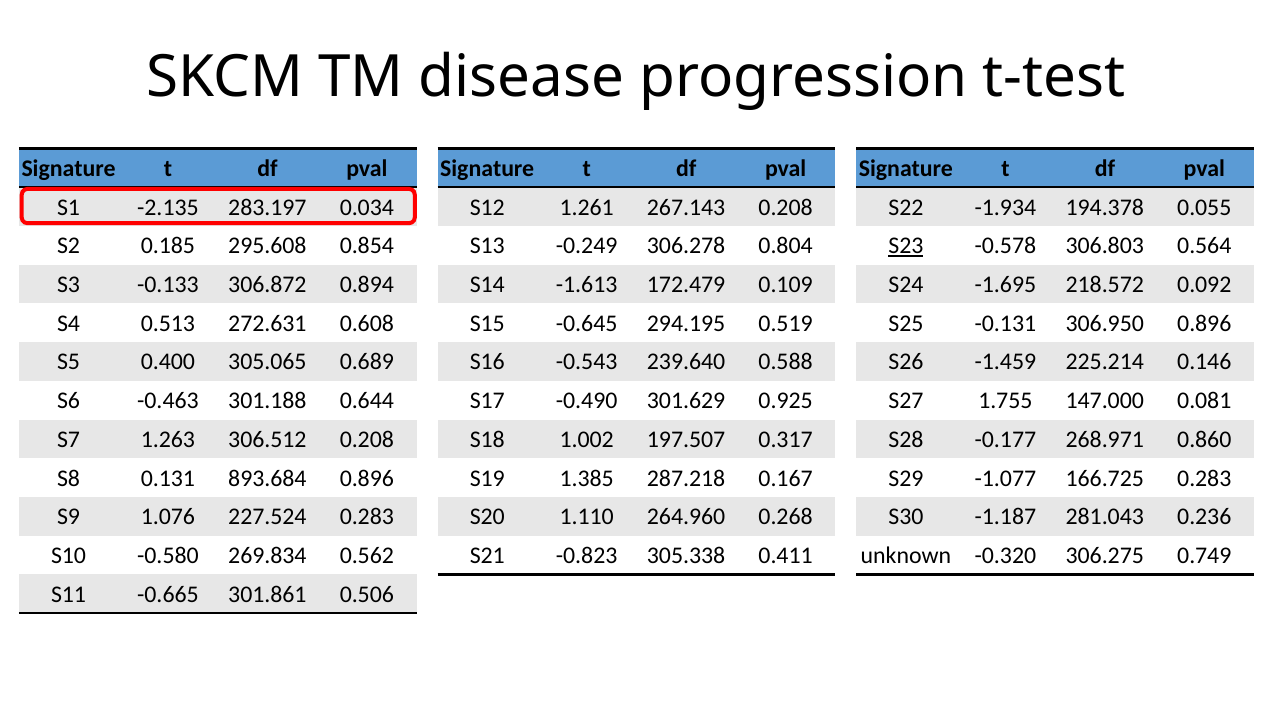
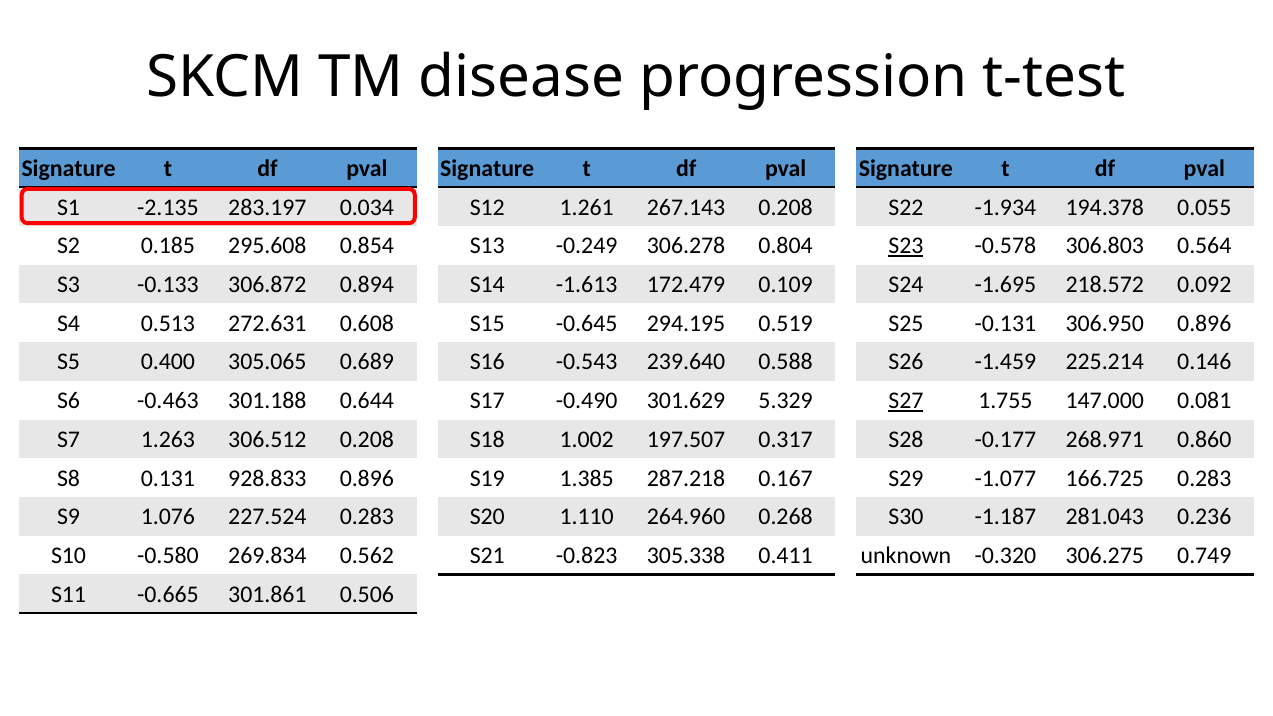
0.925: 0.925 -> 5.329 (786, 401)
S27 underline: none -> present (906, 401)
893.684: 893.684 -> 928.833 (267, 478)
